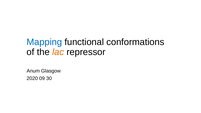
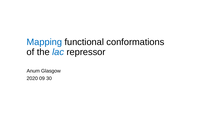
lac colour: orange -> blue (58, 52)
